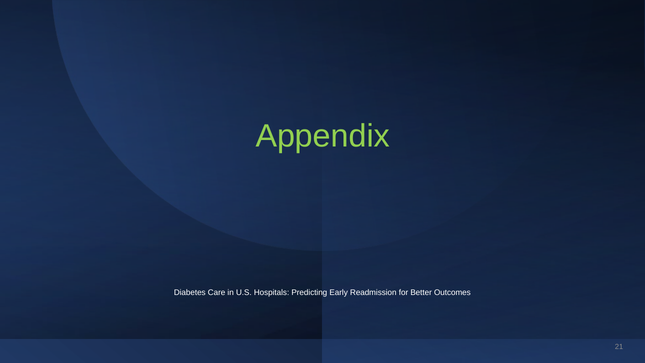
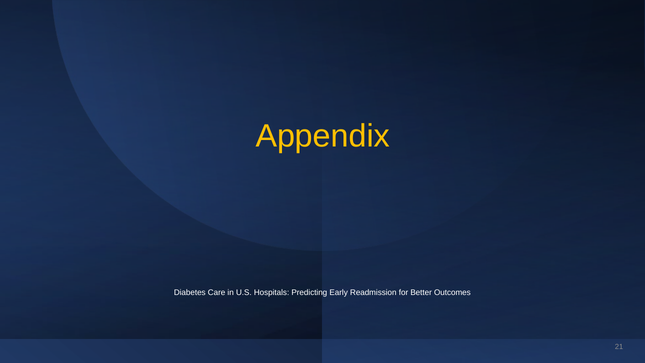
Appendix colour: light green -> yellow (323, 136)
